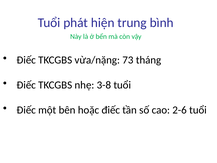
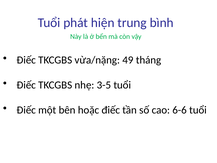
73: 73 -> 49 (128, 60)
3-8: 3-8 -> 3-5 (104, 85)
2-6: 2-6 -> 6-6 (180, 110)
